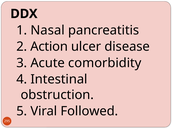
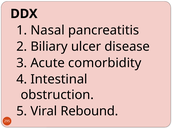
Action: Action -> Biliary (49, 47)
Followed: Followed -> Rebound (89, 111)
